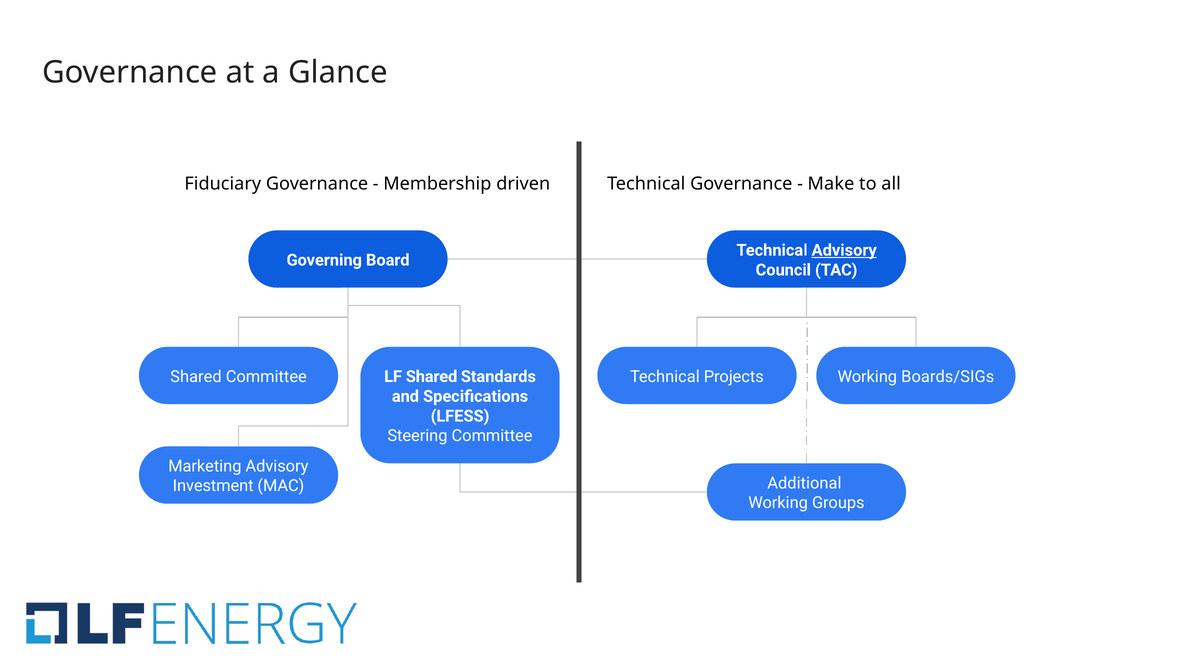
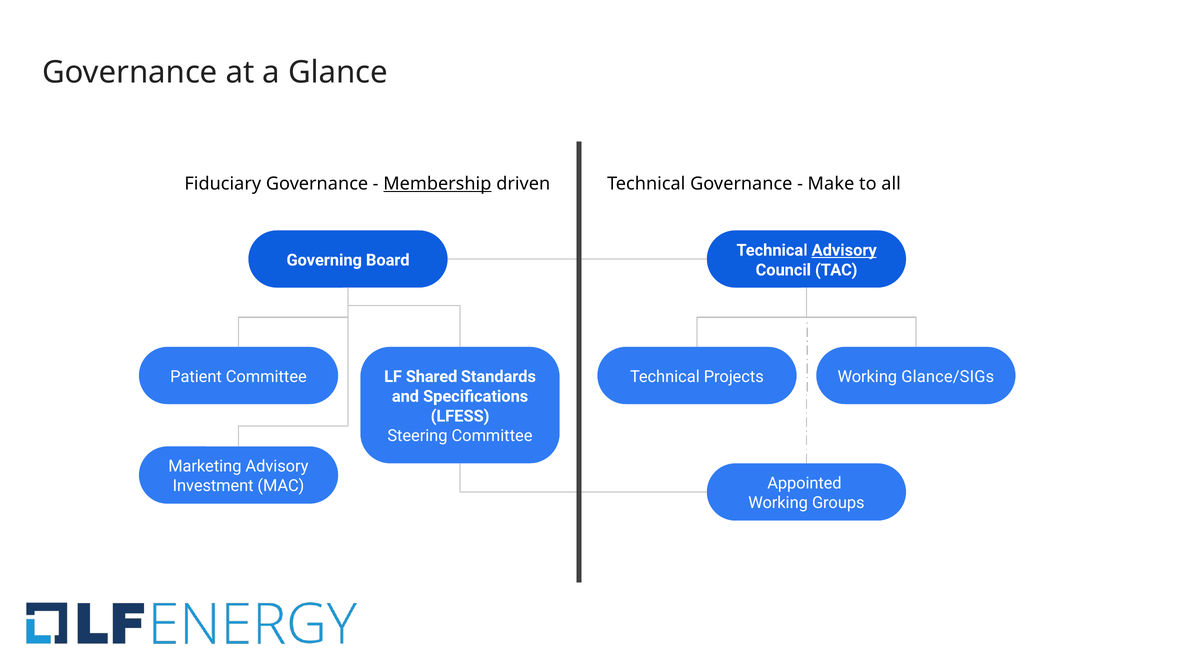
Membership underline: none -> present (437, 184)
Shared: Shared -> Patient (196, 377)
Boards/SIGs: Boards/SIGs -> Glance/SIGs (948, 377)
Additional: Additional -> Appointed (804, 483)
